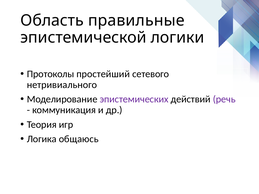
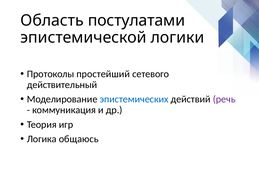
правильные: правильные -> постулатами (136, 20)
нетривиального: нетривиального -> действительный (62, 85)
эпистемических colour: purple -> blue (134, 99)
